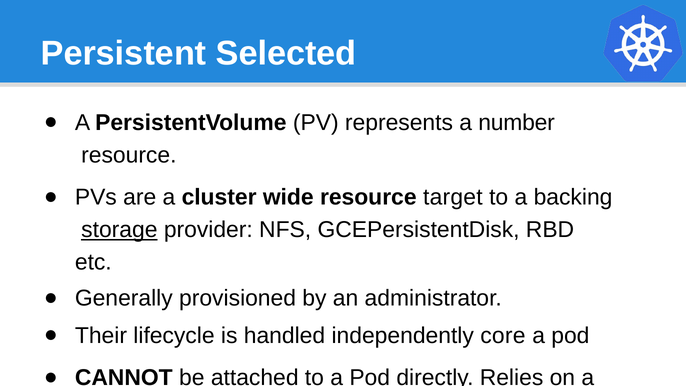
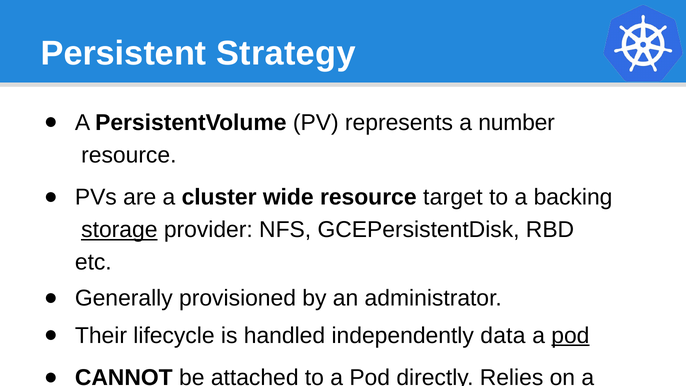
Selected: Selected -> Strategy (286, 53)
core: core -> data (503, 335)
pod underline: none -> present (570, 335)
